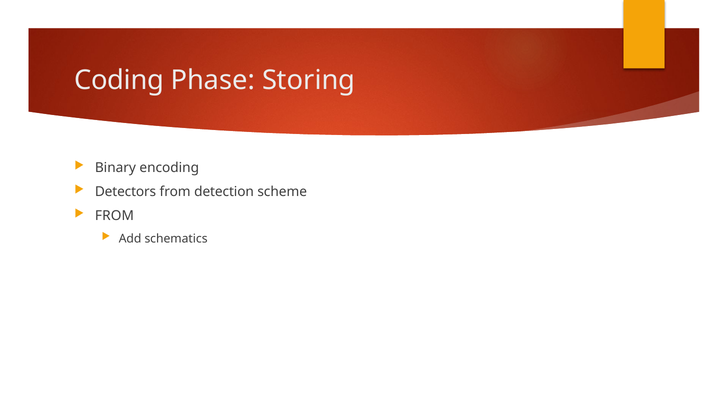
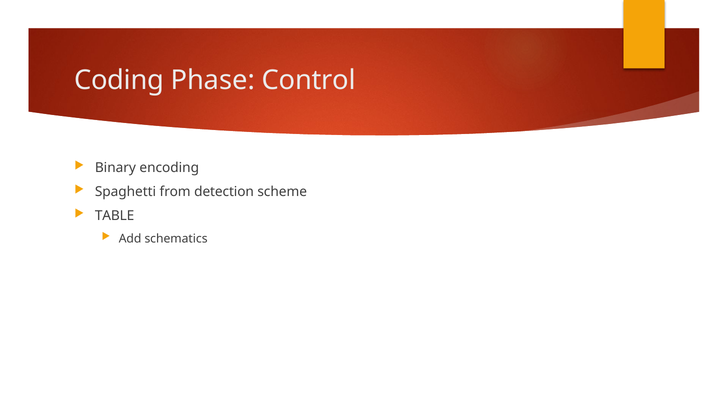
Storing: Storing -> Control (309, 80)
Detectors: Detectors -> Spaghetti (125, 191)
FROM: FROM -> TABLE (115, 215)
